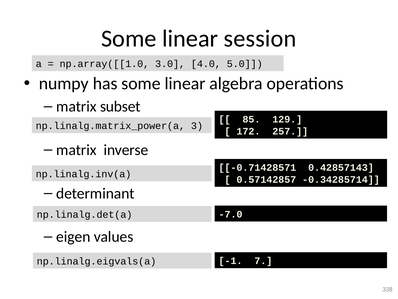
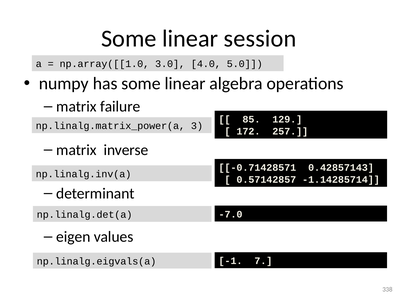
subset: subset -> failure (120, 106)
-0.34285714: -0.34285714 -> -1.14285714 (341, 179)
